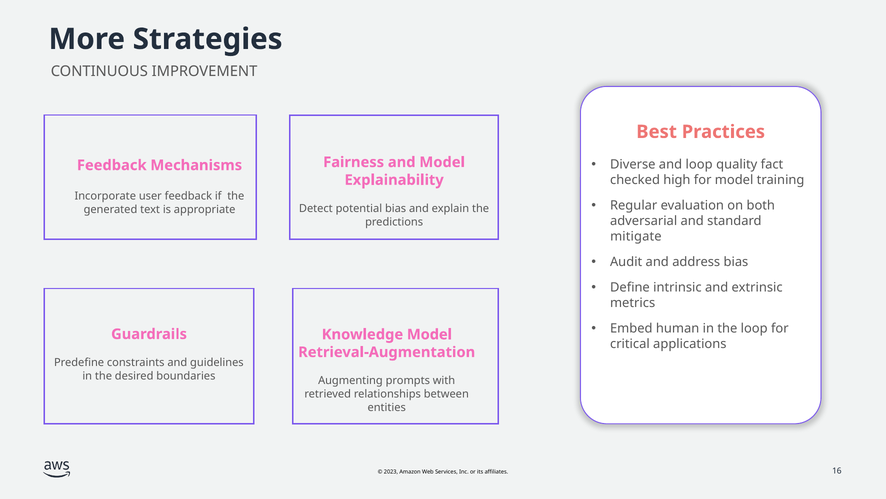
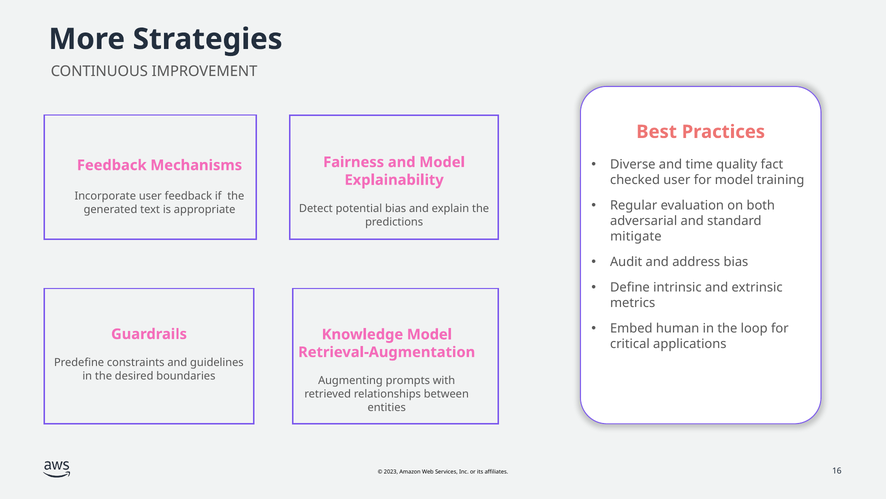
and loop: loop -> time (699, 164)
checked high: high -> user (677, 180)
